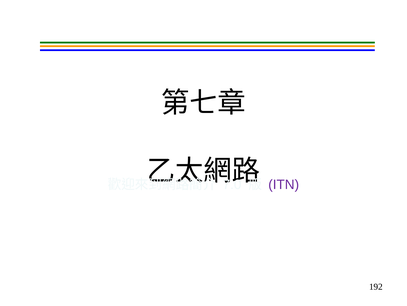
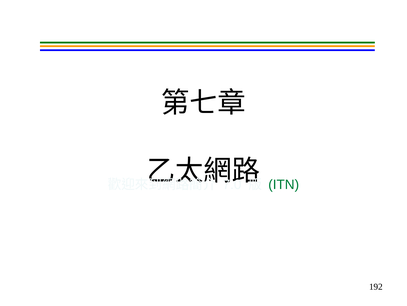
ITN colour: purple -> green (284, 184)
